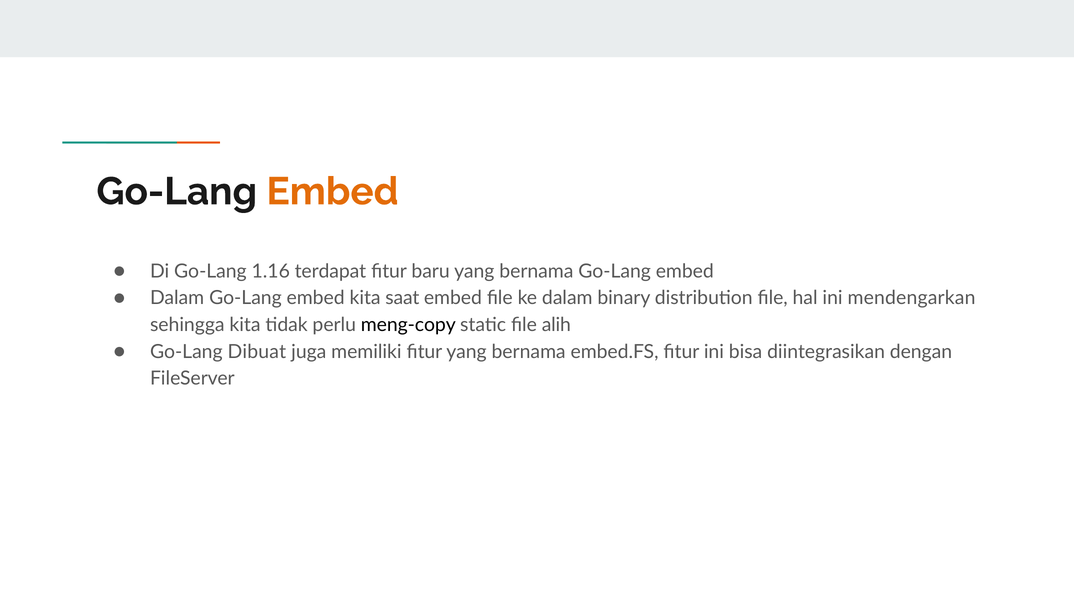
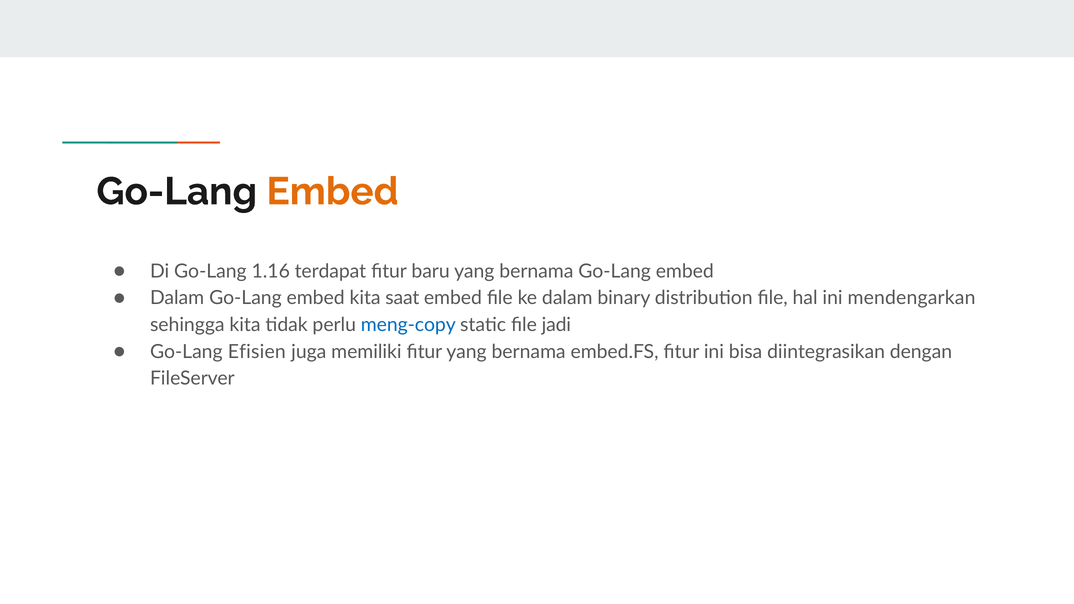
meng-copy colour: black -> blue (408, 325)
alih: alih -> jadi (556, 325)
Dibuat: Dibuat -> Efisien (257, 352)
